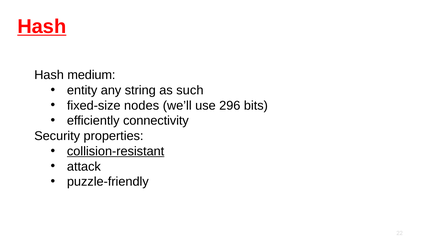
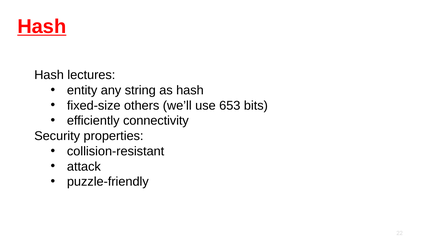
medium: medium -> lectures (91, 75)
as such: such -> hash (190, 90)
nodes: nodes -> others (142, 106)
296: 296 -> 653 (230, 106)
collision-resistant underline: present -> none (116, 151)
